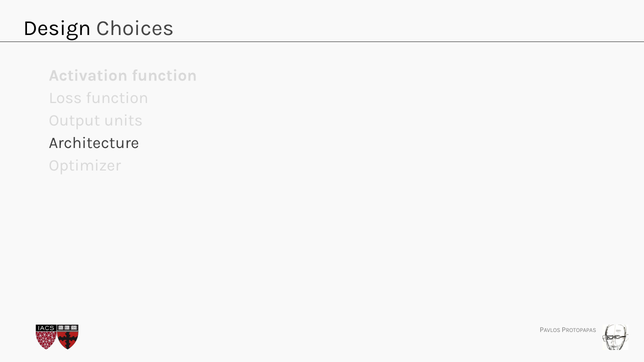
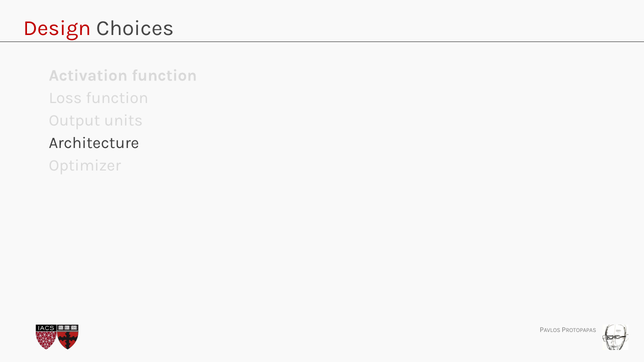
Design colour: black -> red (57, 28)
